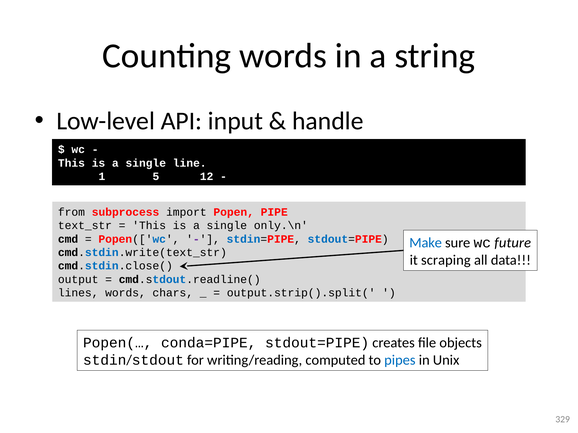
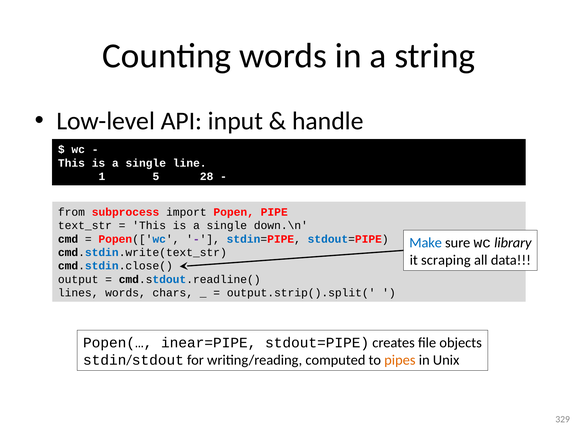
12: 12 -> 28 (207, 177)
only.\n: only.\n -> down.\n (281, 226)
future: future -> library (513, 243)
conda=PIPE: conda=PIPE -> inear=PIPE (209, 343)
pipes colour: blue -> orange (400, 360)
